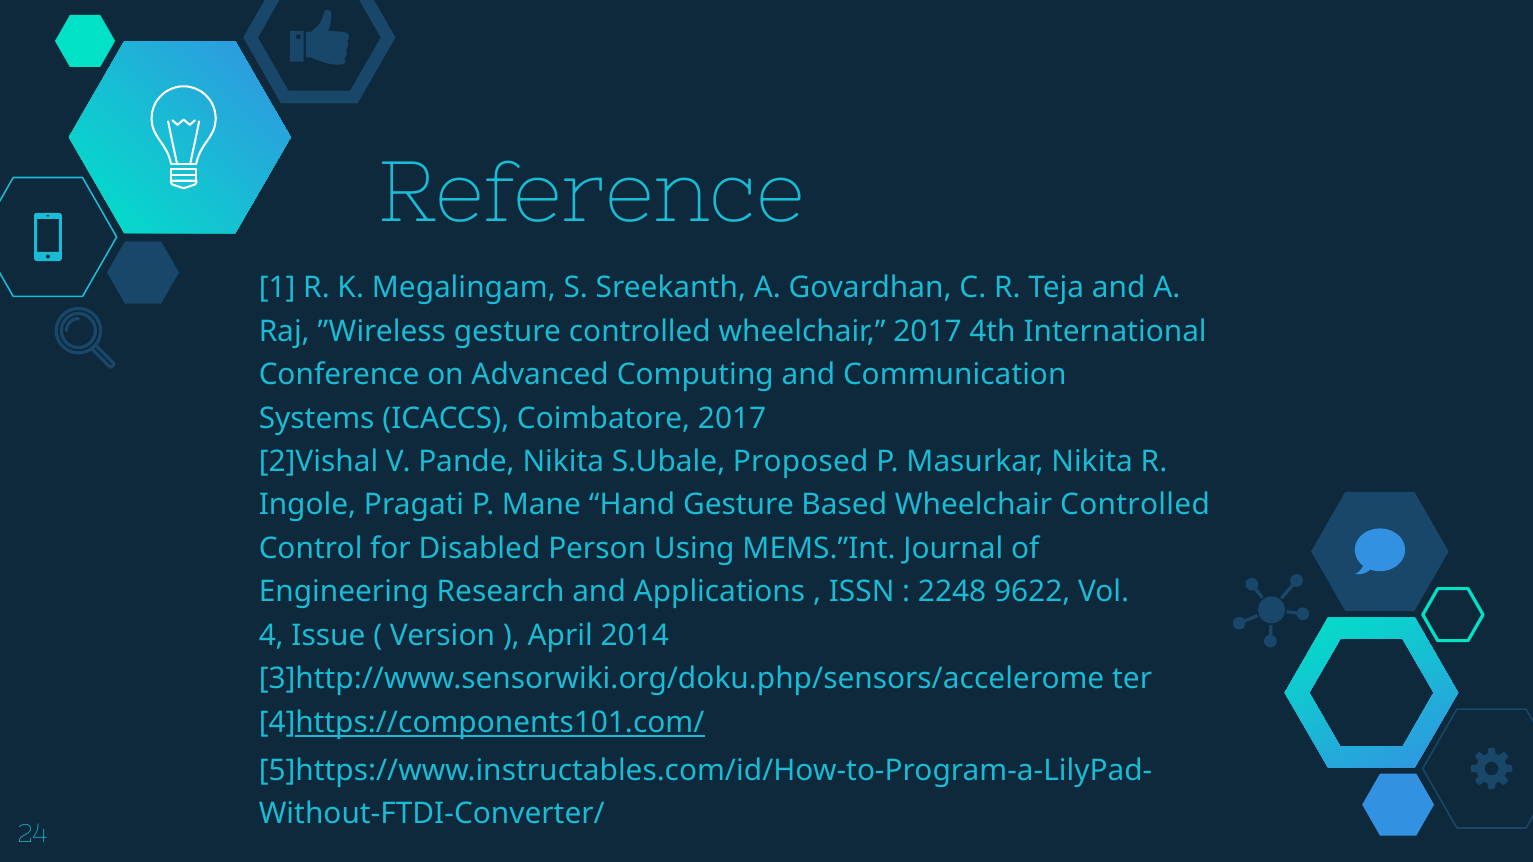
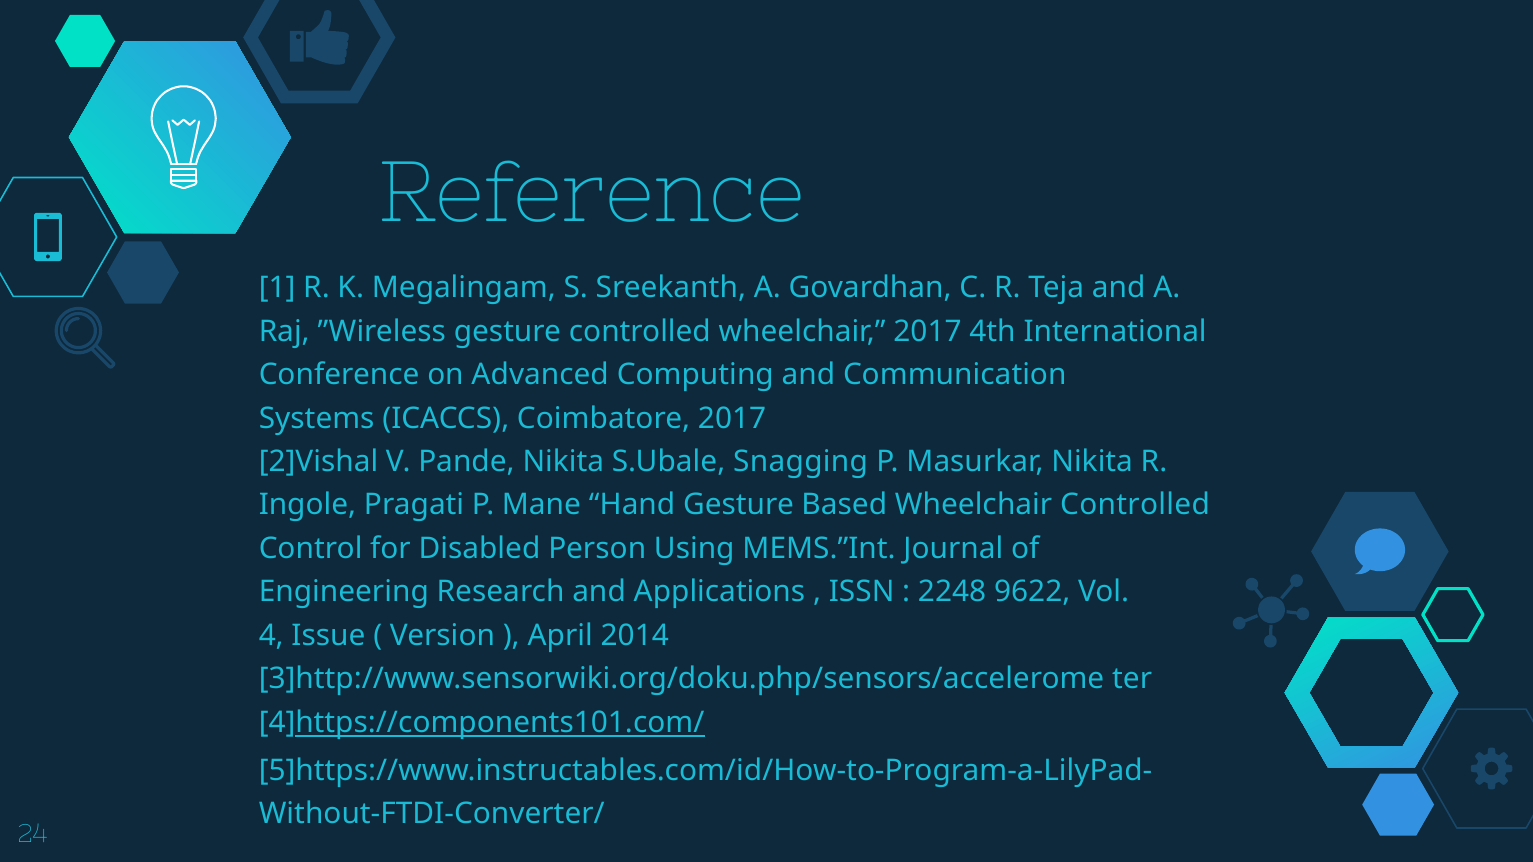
Proposed: Proposed -> Snagging (801, 462)
